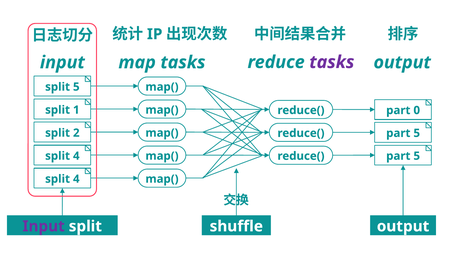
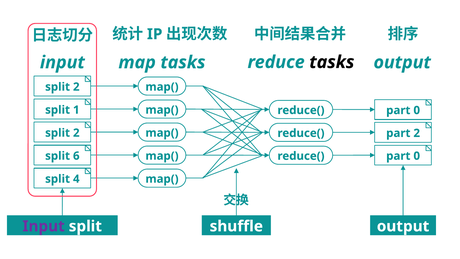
tasks colour: purple -> black (332, 62)
5: 5 -> 2 (76, 87)
5: 5 -> 2 (417, 133)
4: 4 -> 6 (76, 156)
5: 5 -> 0 (417, 156)
